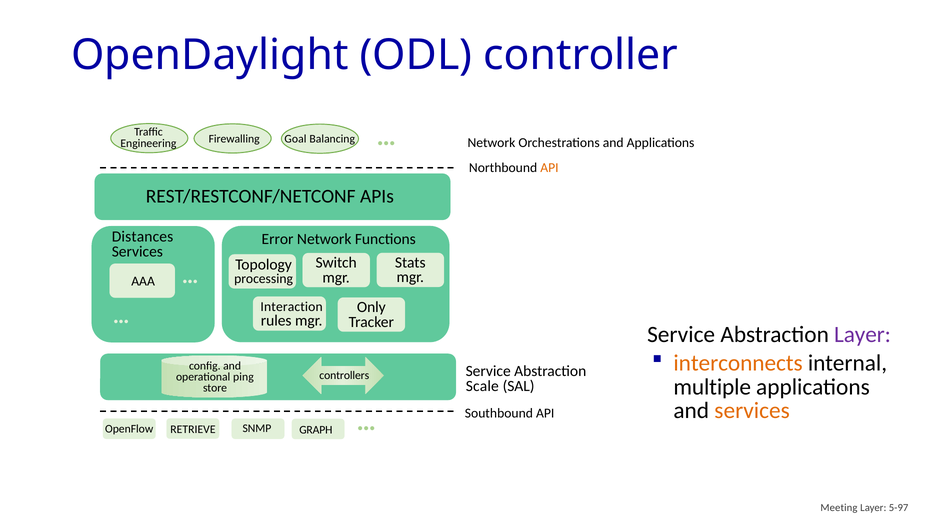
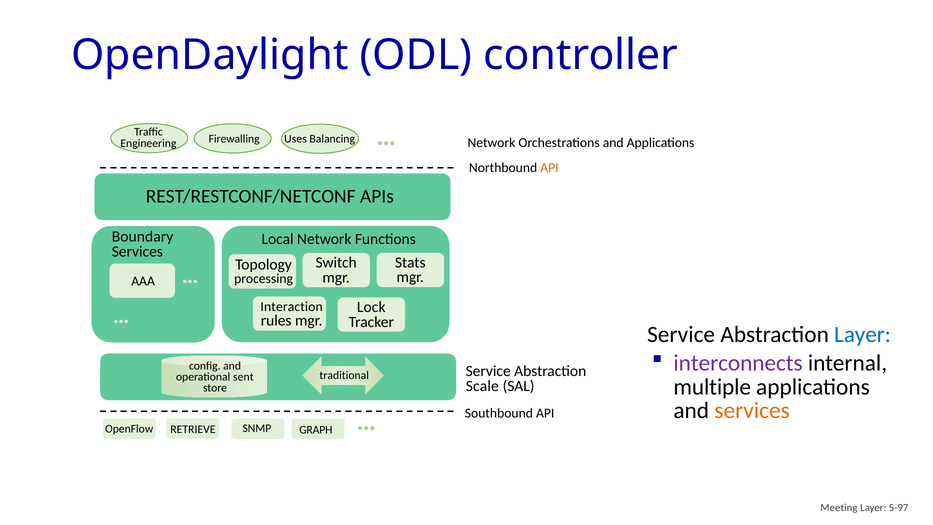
Goal: Goal -> Uses (296, 139)
Distances: Distances -> Boundary (143, 236)
Error: Error -> Local (278, 239)
Only: Only -> Lock (371, 307)
Layer colour: purple -> blue (863, 334)
interconnects colour: orange -> purple (738, 363)
controllers: controllers -> traditional (344, 375)
ping: ping -> sent (243, 377)
